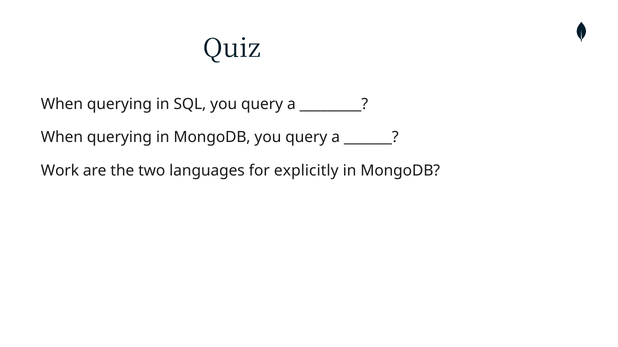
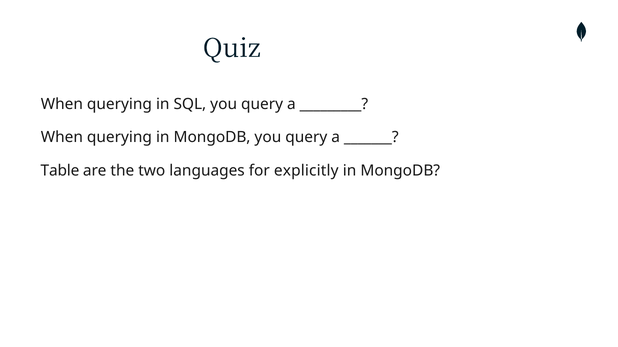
Work: Work -> Table (60, 171)
